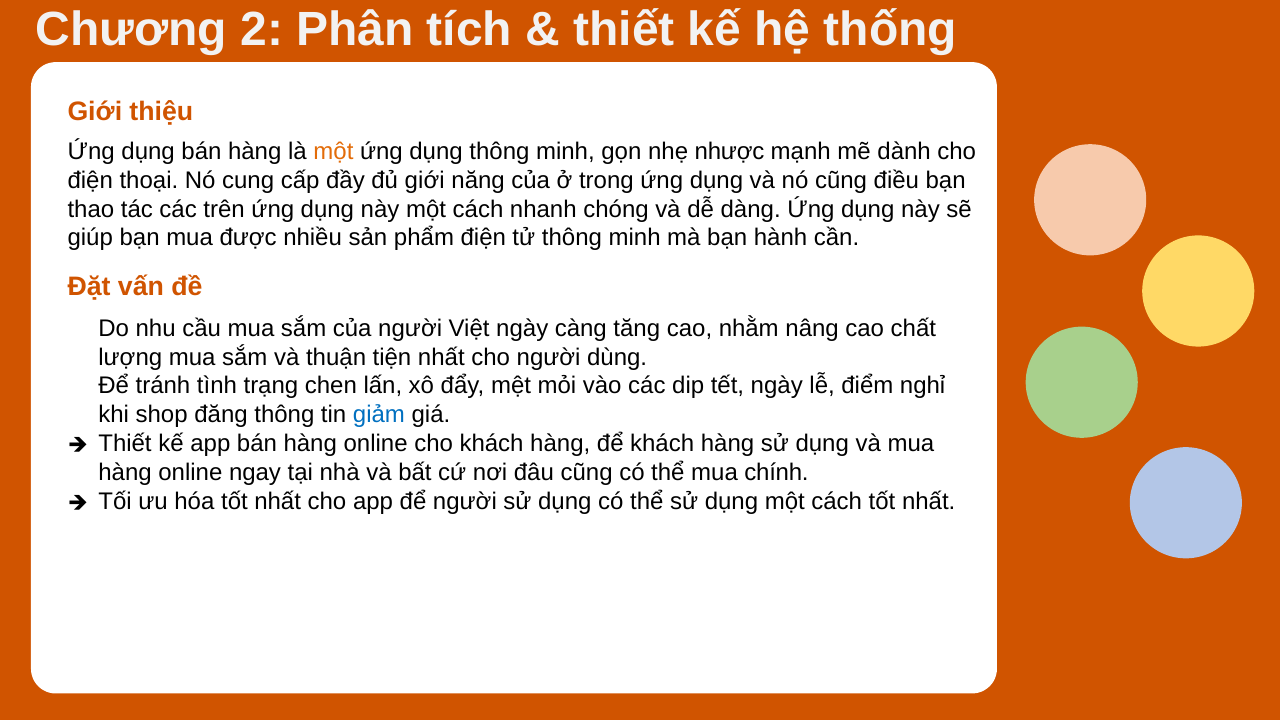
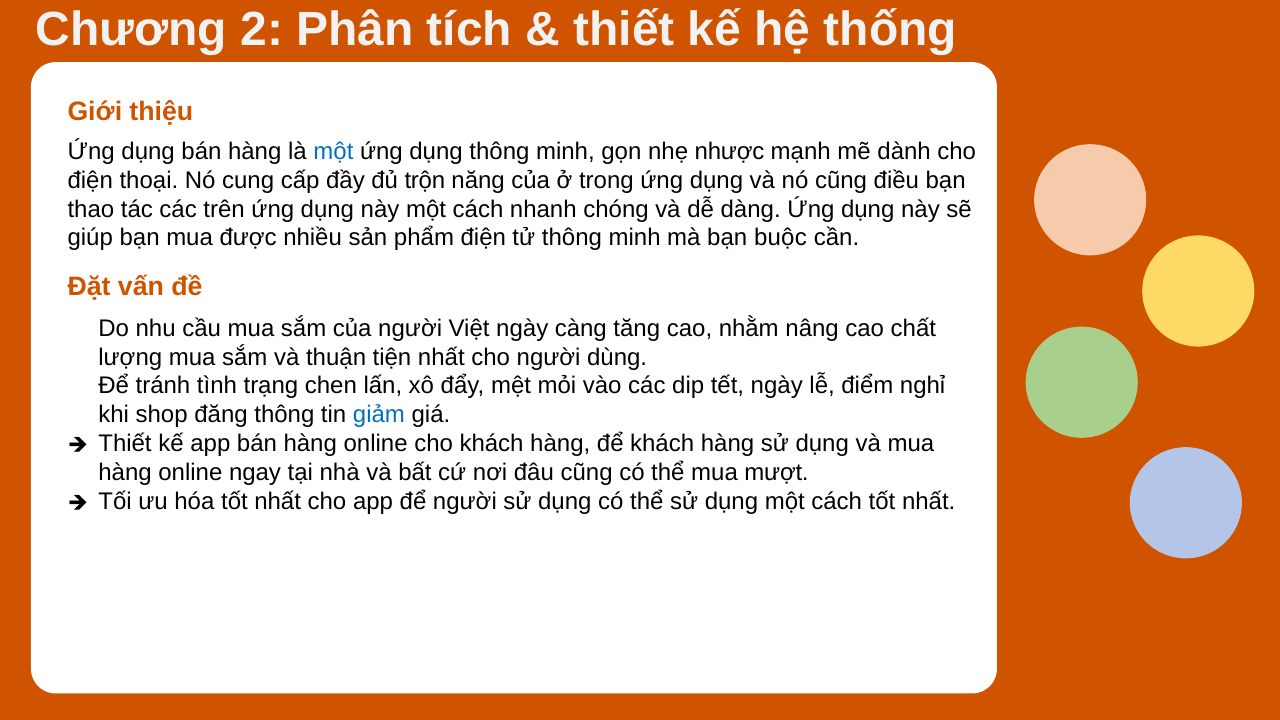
một colour: orange -> blue (333, 152)
đủ giới: giới -> trộn (425, 180)
hành: hành -> buộc (780, 238)
chính: chính -> mượt (777, 472)
